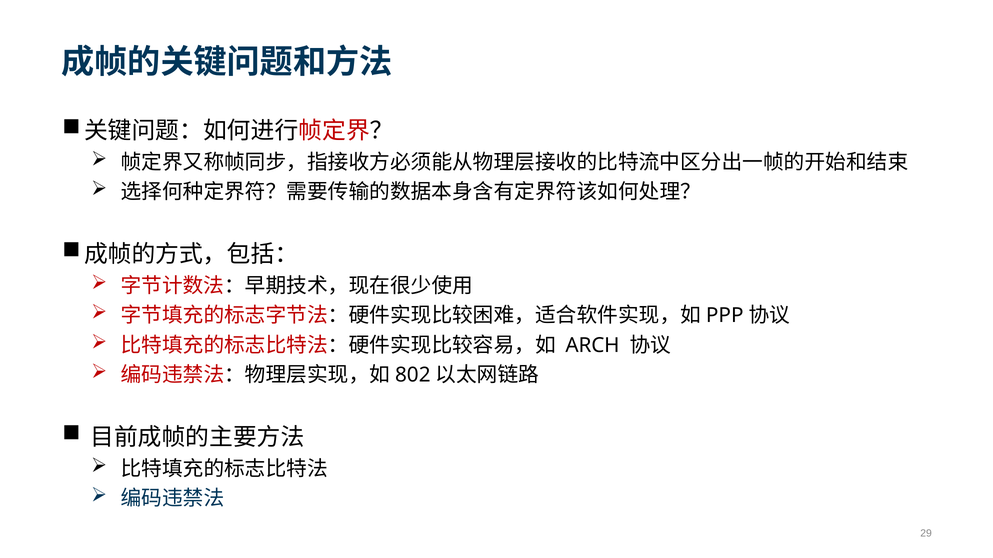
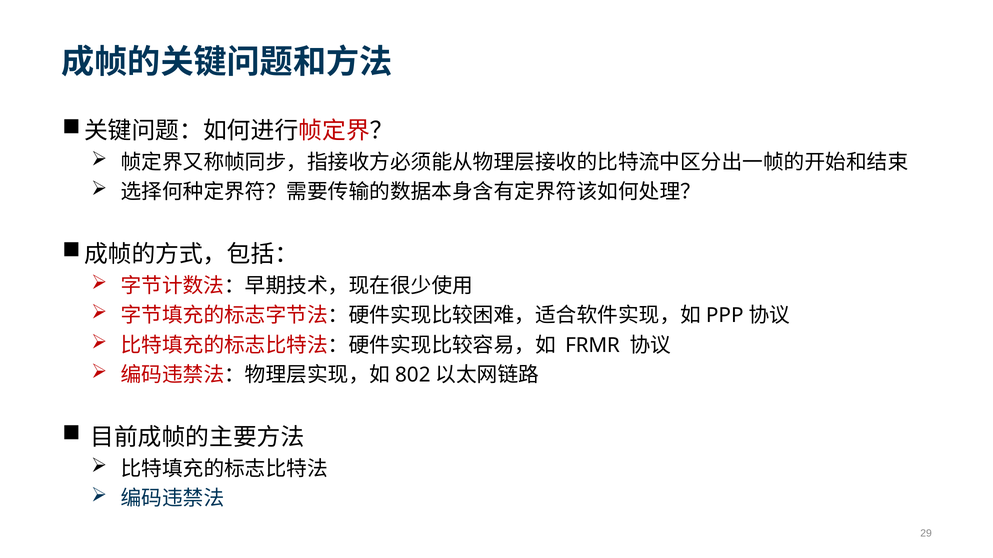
ARCH: ARCH -> FRMR (593, 346)
